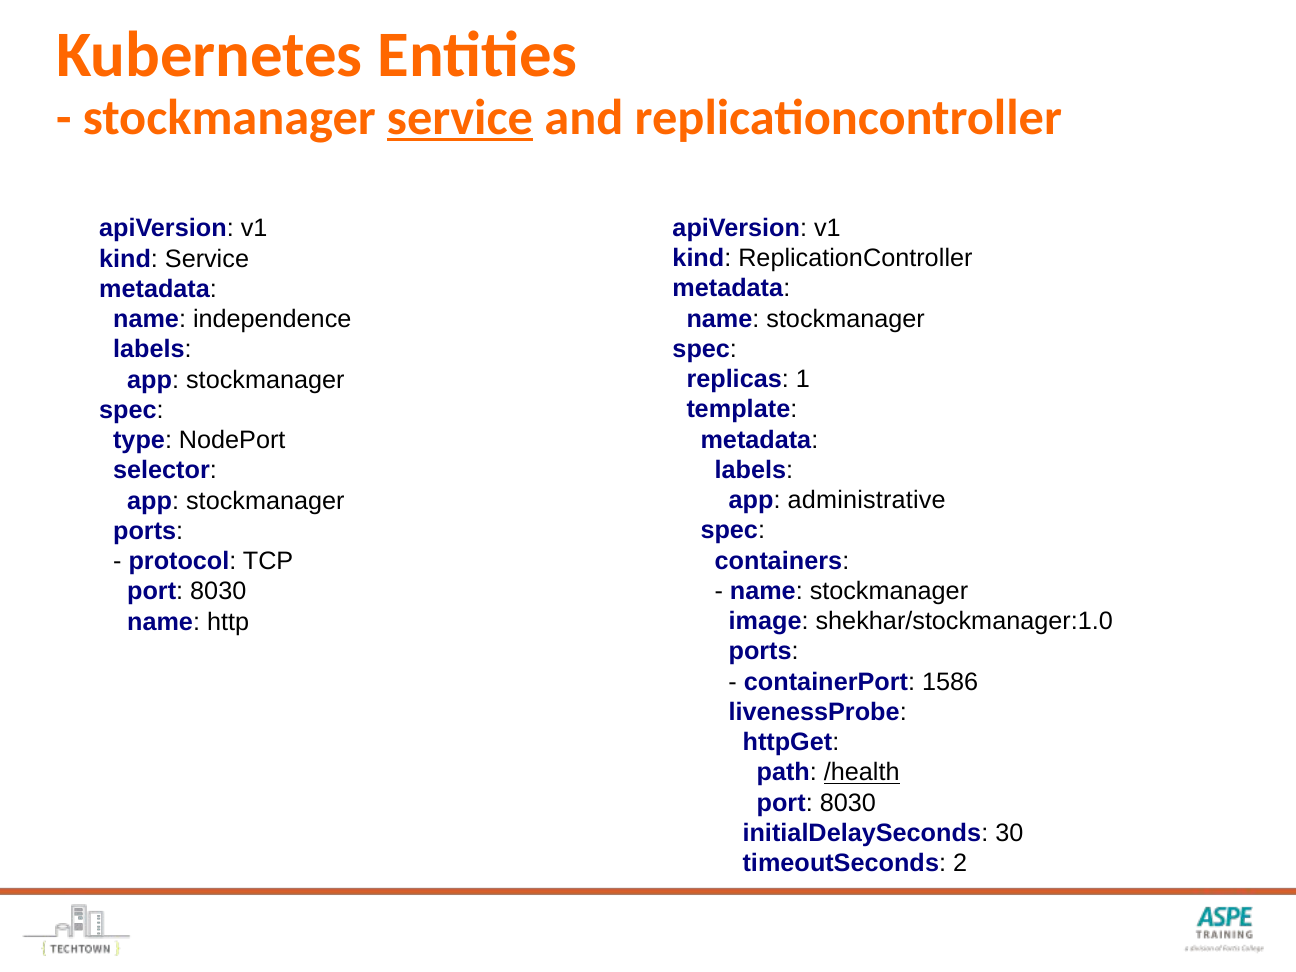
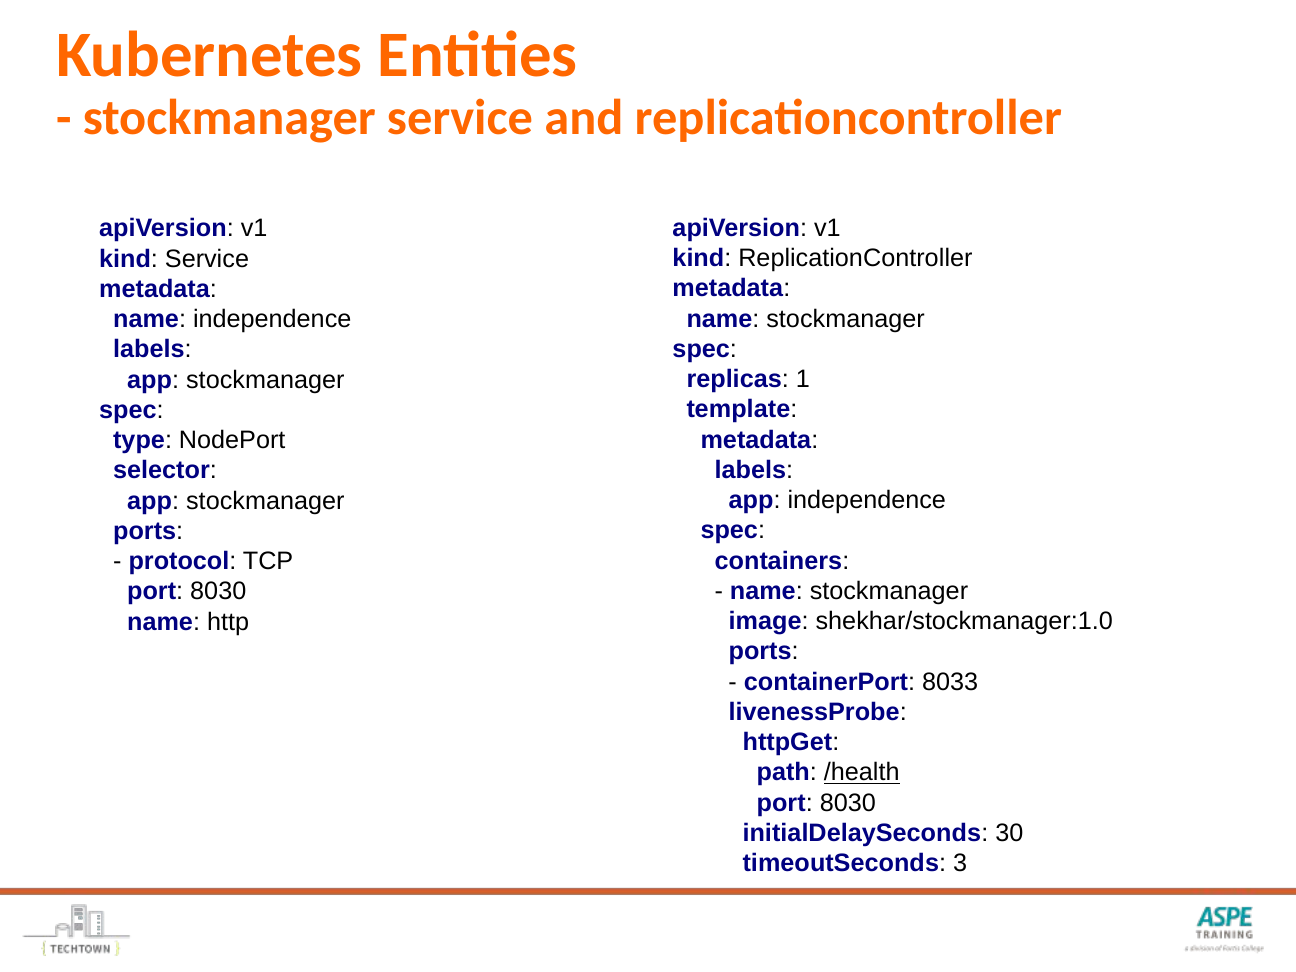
service underline: present -> none (460, 118)
app administrative: administrative -> independence (867, 500)
1586: 1586 -> 8033 (950, 682)
2: 2 -> 3 (960, 863)
